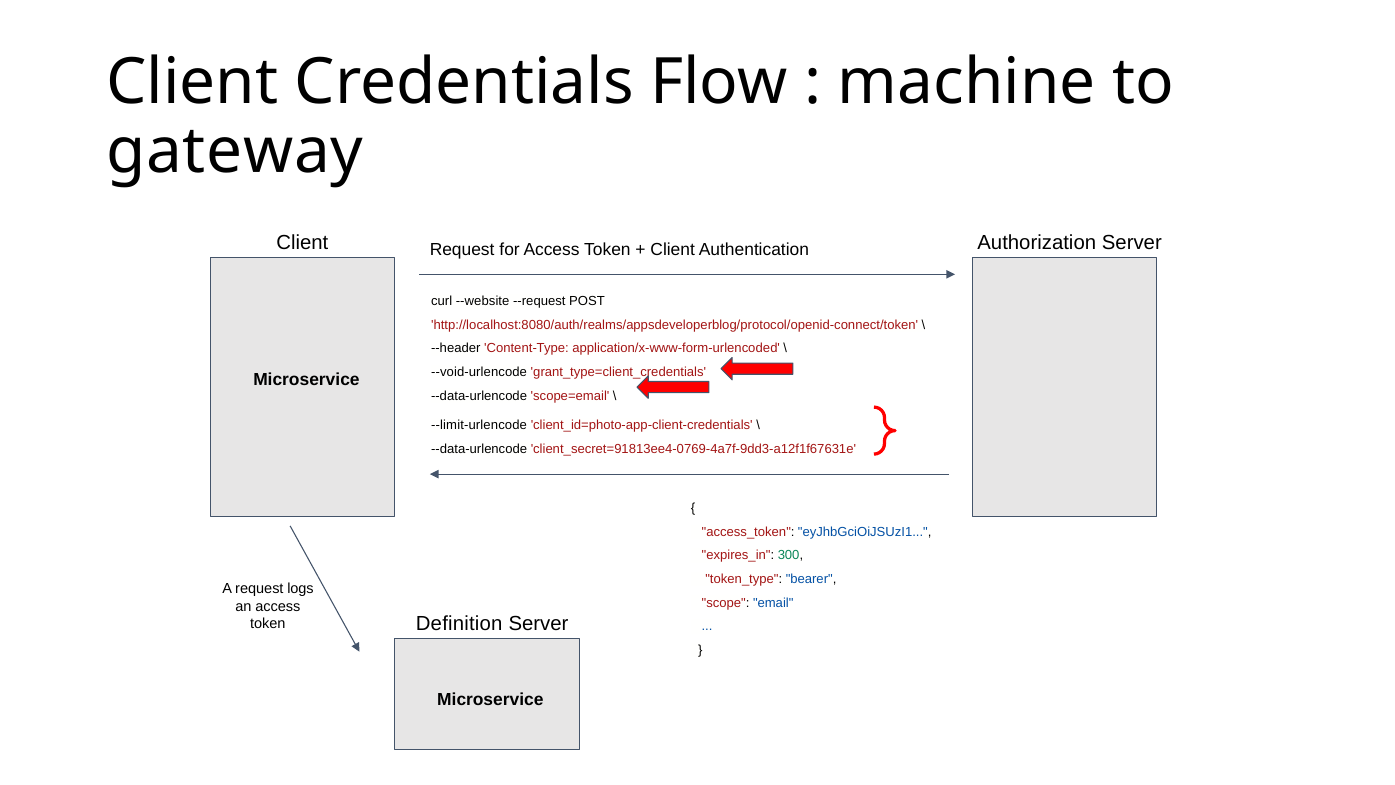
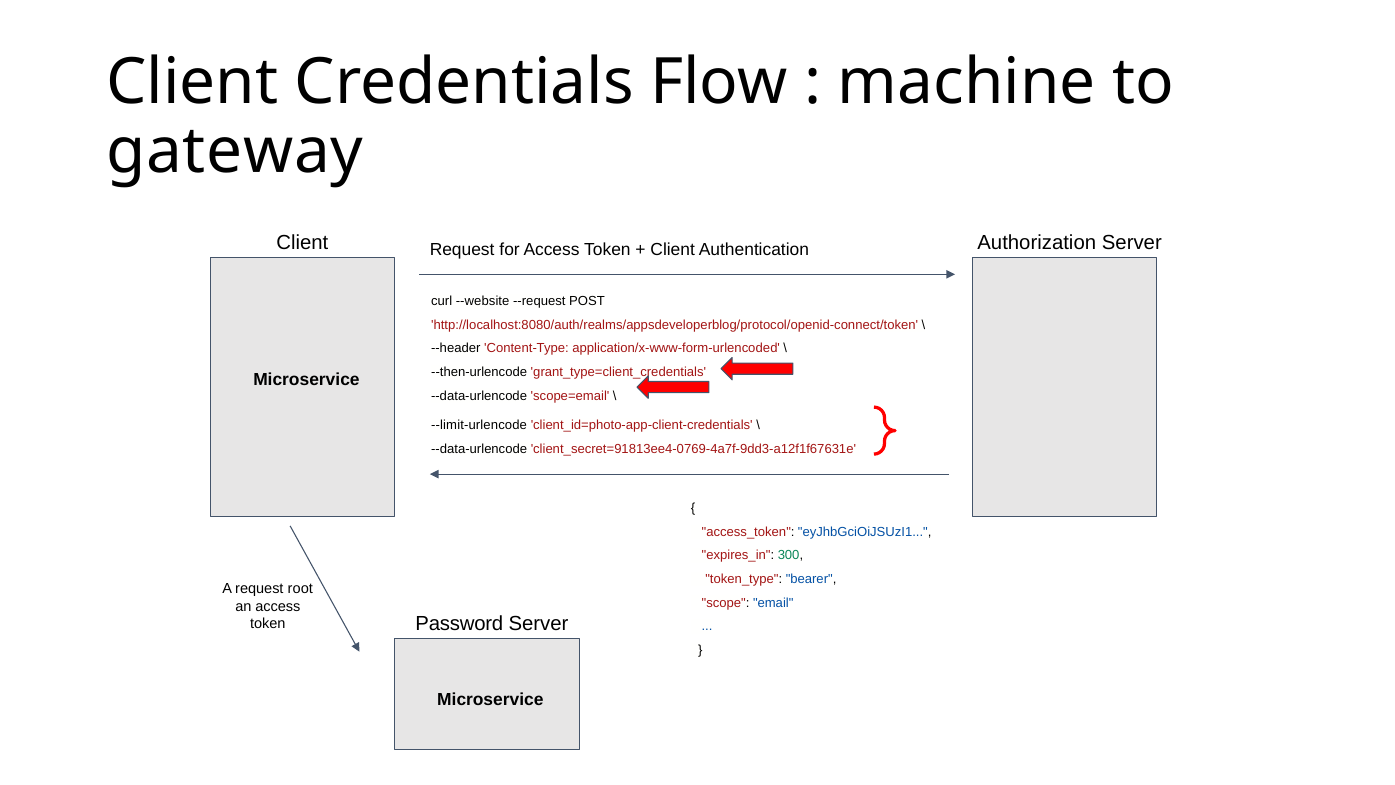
--void-urlencode: --void-urlencode -> --then-urlencode (479, 372)
logs: logs -> root (300, 589)
Definition: Definition -> Password (459, 624)
